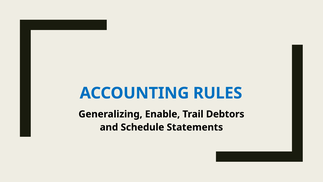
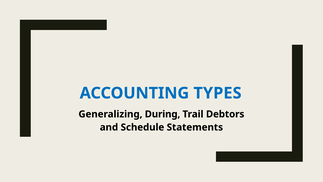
RULES: RULES -> TYPES (218, 93)
Enable: Enable -> During (162, 114)
